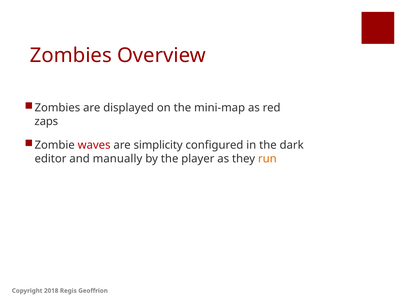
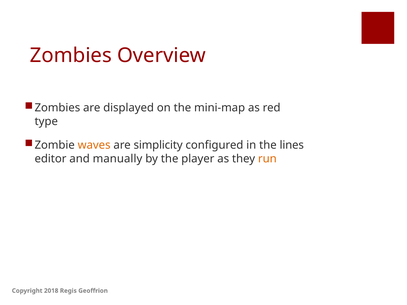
zaps: zaps -> type (46, 122)
waves colour: red -> orange (94, 145)
dark: dark -> lines (292, 145)
